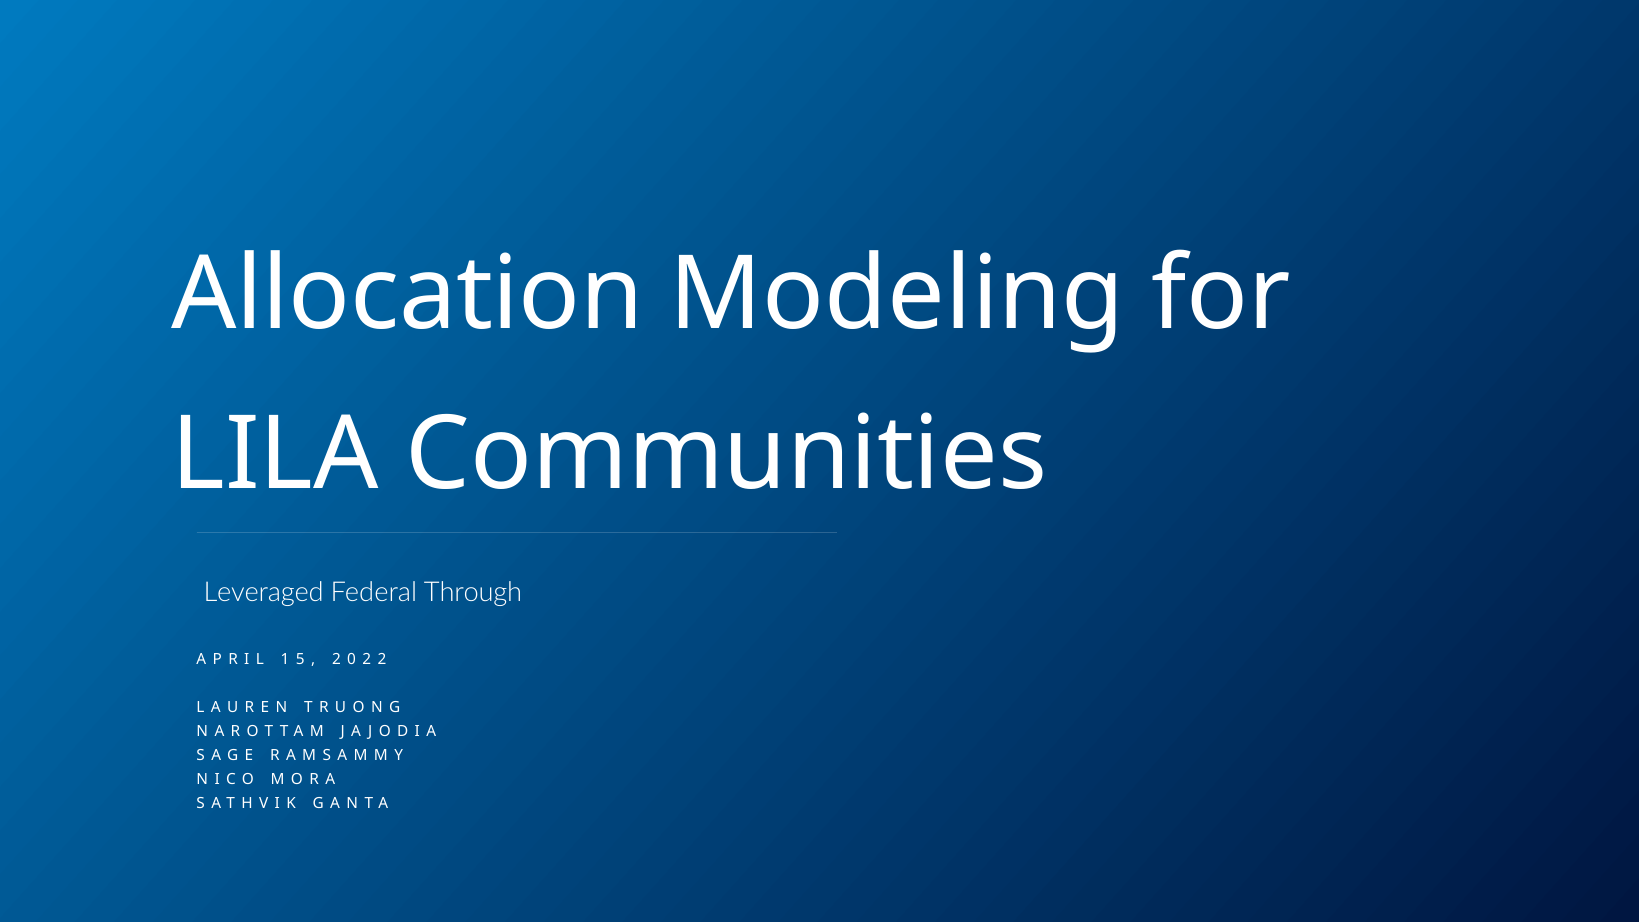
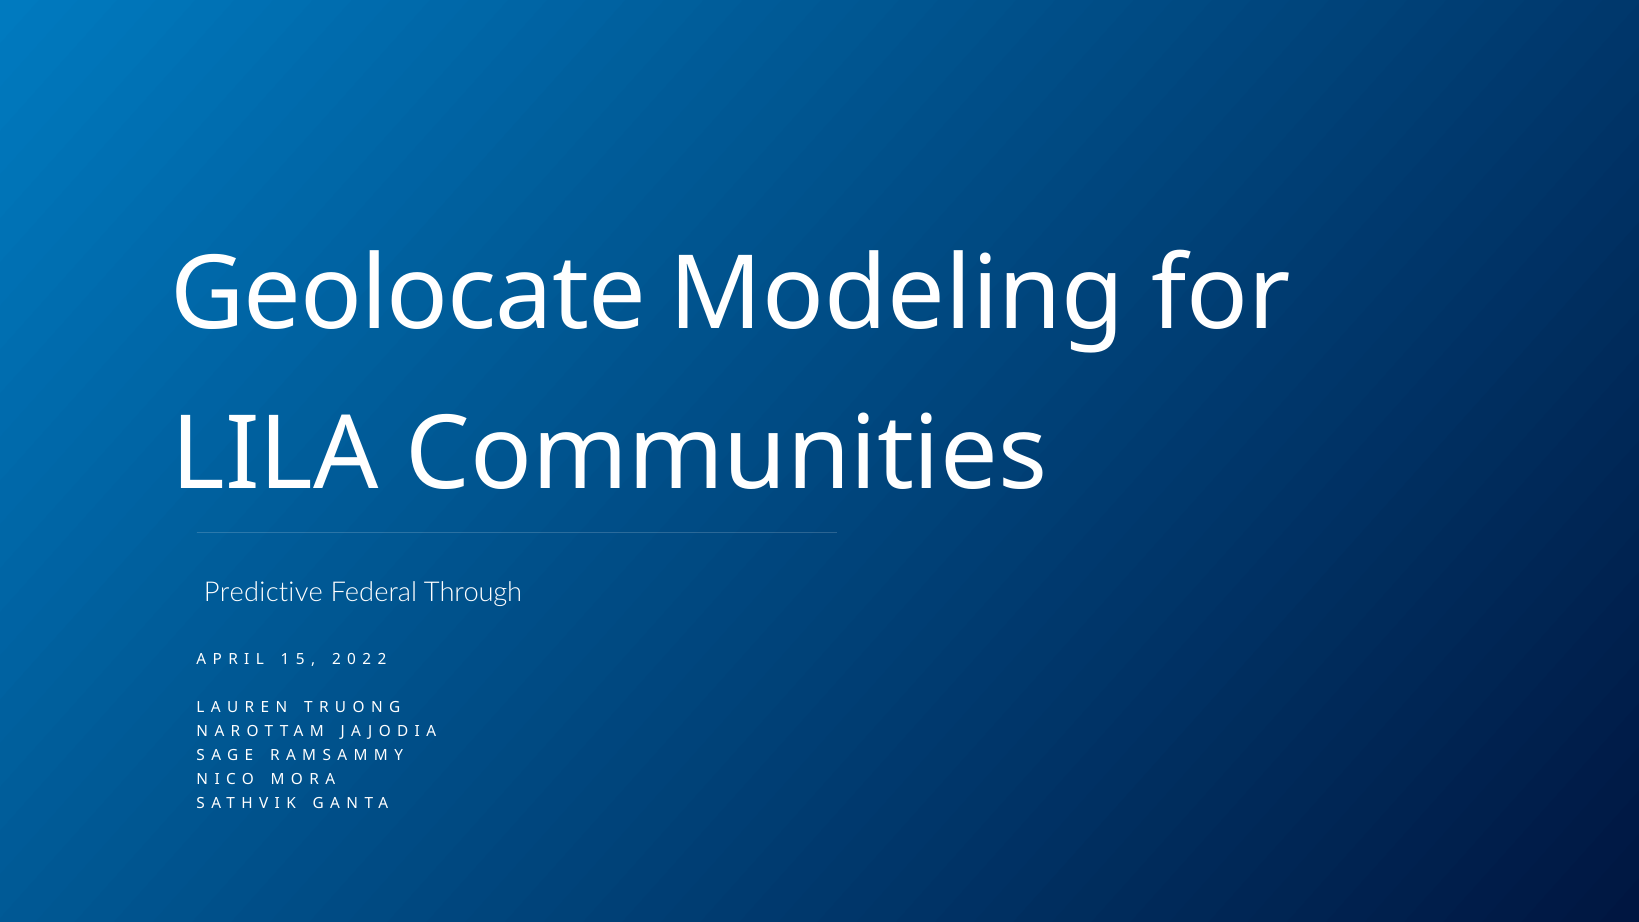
Allocation: Allocation -> Geolocate (408, 295)
Leveraged: Leveraged -> Predictive (263, 593)
